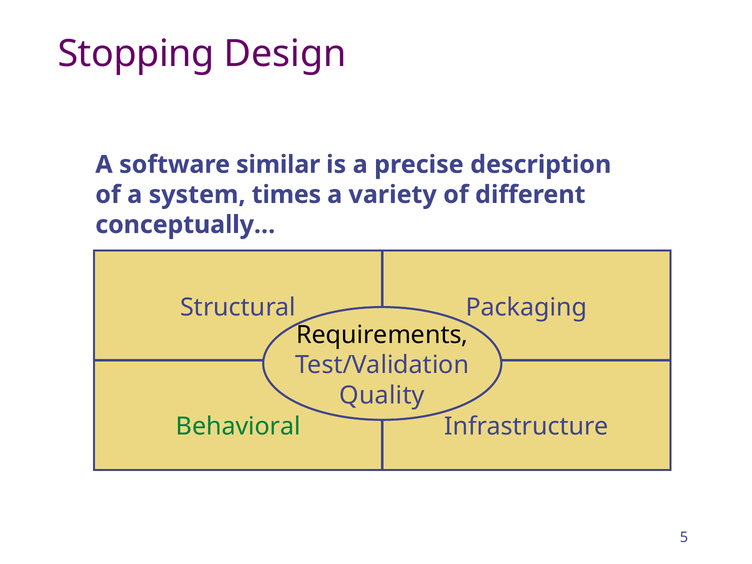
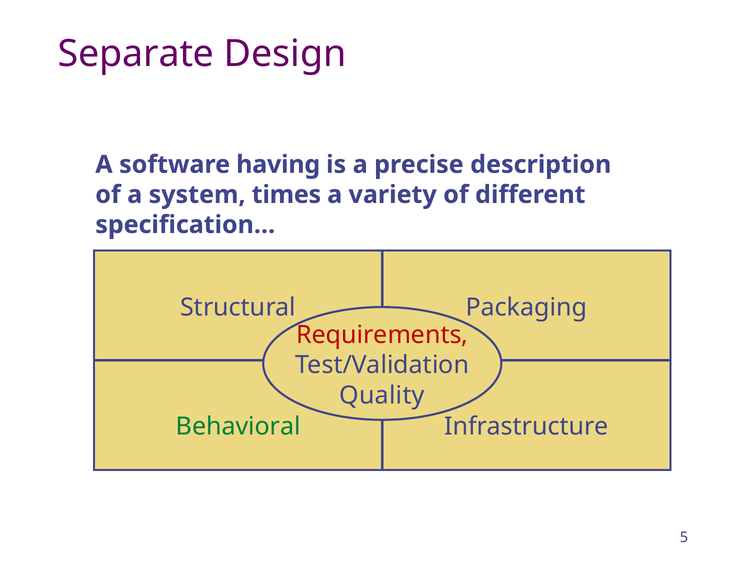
Stopping: Stopping -> Separate (136, 54)
similar: similar -> having (278, 165)
conceptually…: conceptually… -> specification… (185, 225)
Requirements colour: black -> red (382, 335)
